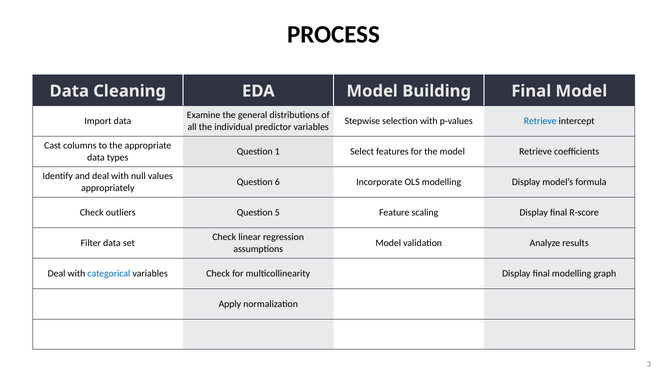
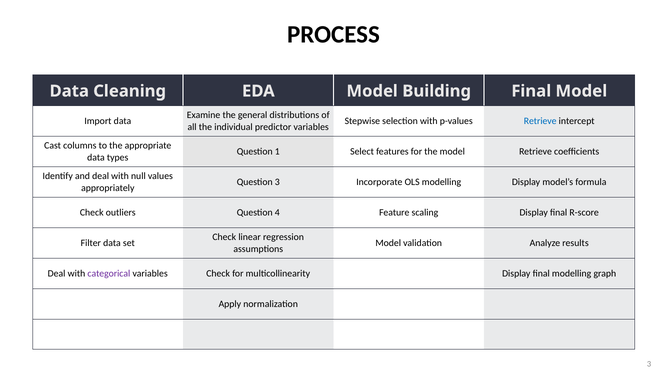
Question 6: 6 -> 3 (277, 182)
5: 5 -> 4 (277, 213)
categorical colour: blue -> purple (109, 274)
